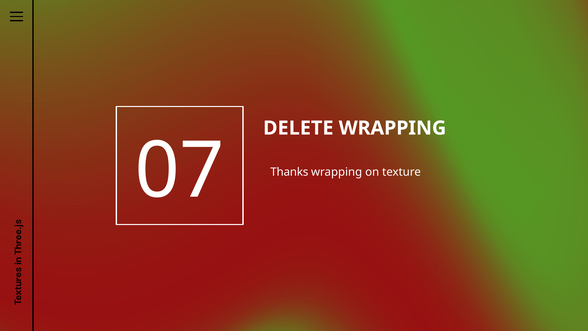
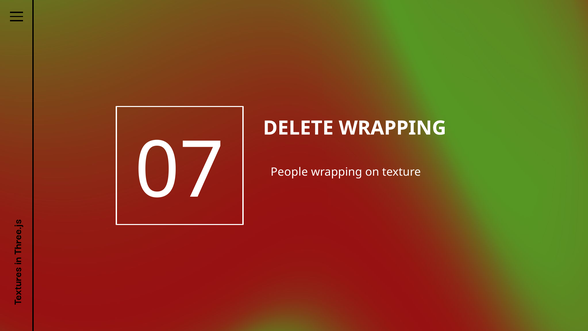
Thanks: Thanks -> People (289, 172)
